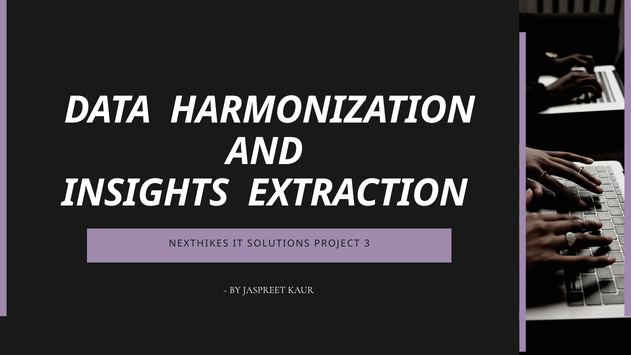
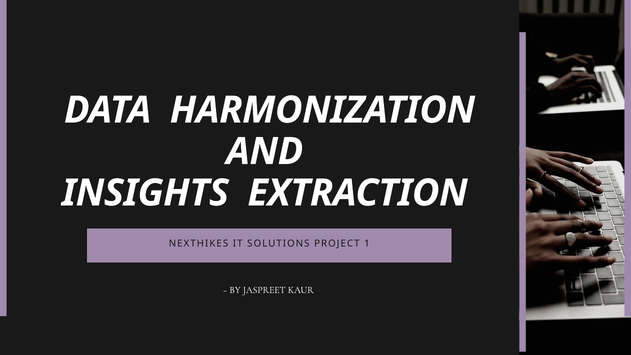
3: 3 -> 1 (367, 244)
